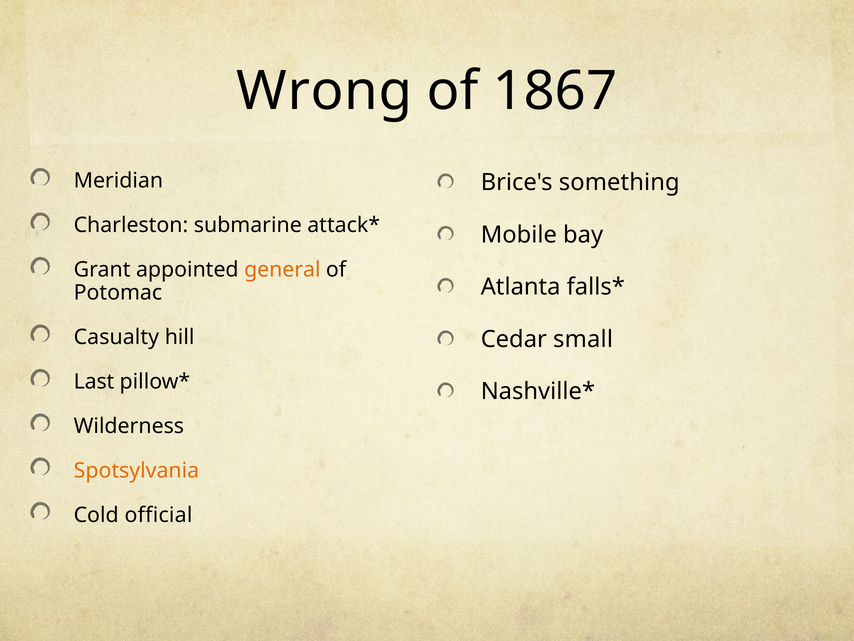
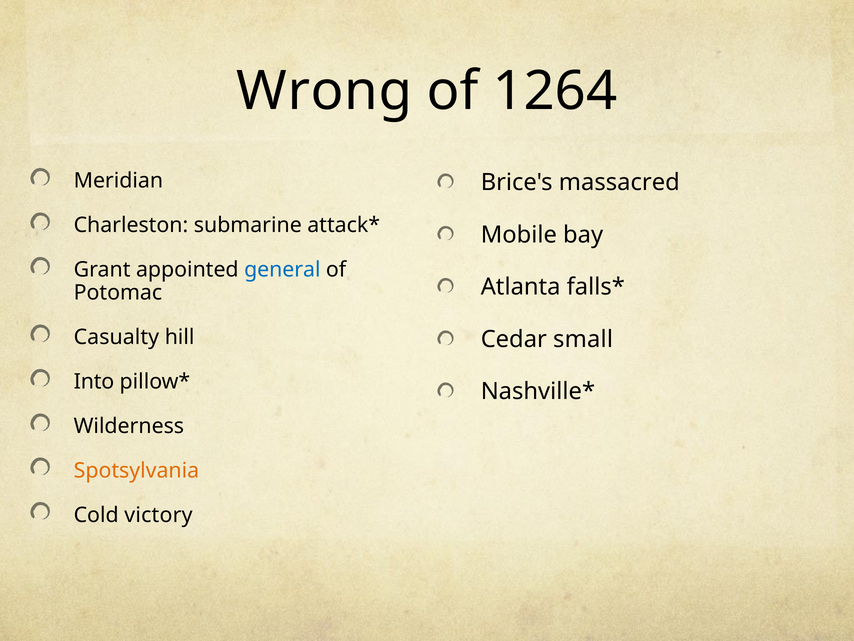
1867: 1867 -> 1264 (555, 91)
something: something -> massacred (619, 182)
general colour: orange -> blue (282, 269)
Last: Last -> Into (94, 381)
official: official -> victory (158, 515)
